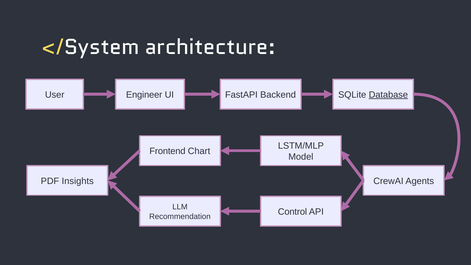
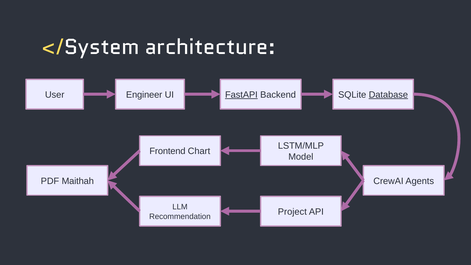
FastAPI underline: none -> present (241, 95)
Insights: Insights -> Maithah (78, 181)
Control: Control -> Project (292, 212)
